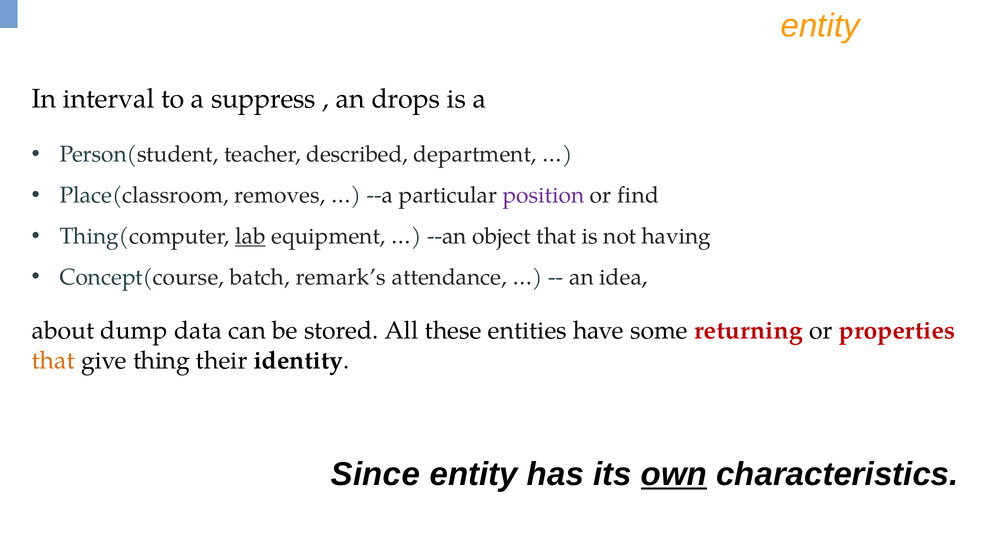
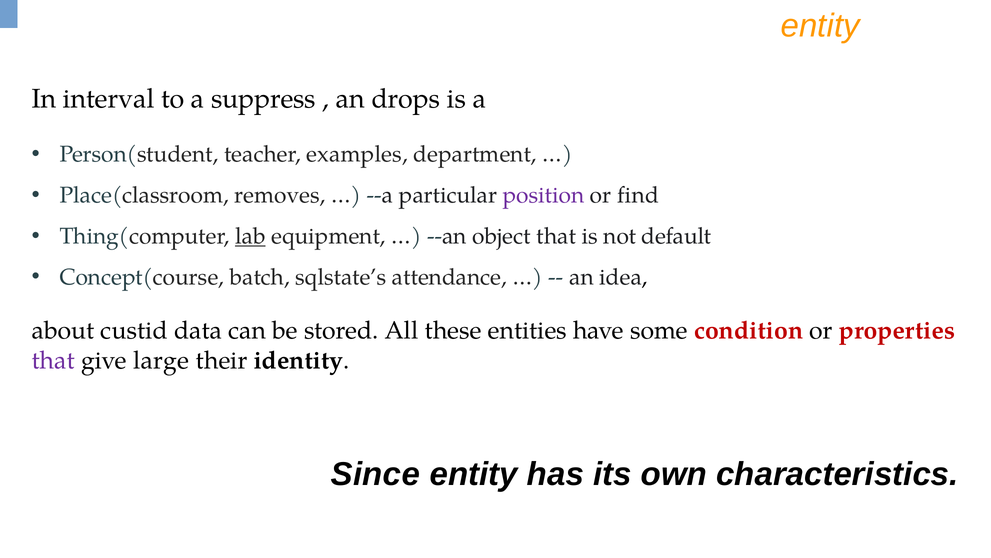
described: described -> examples (357, 154)
having: having -> default (676, 236)
remark’s: remark’s -> sqlstate’s (341, 277)
dump: dump -> custid (134, 330)
returning: returning -> condition (749, 330)
that colour: orange -> purple (53, 360)
thing: thing -> large (161, 360)
own underline: present -> none (674, 474)
